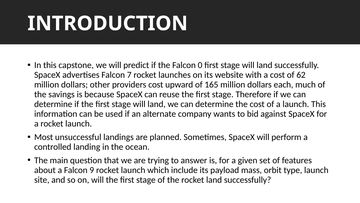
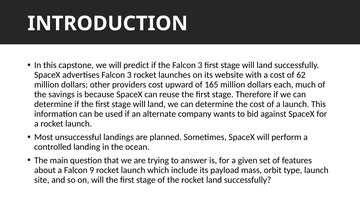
the Falcon 0: 0 -> 3 (200, 65)
advertises Falcon 7: 7 -> 3 (129, 75)
